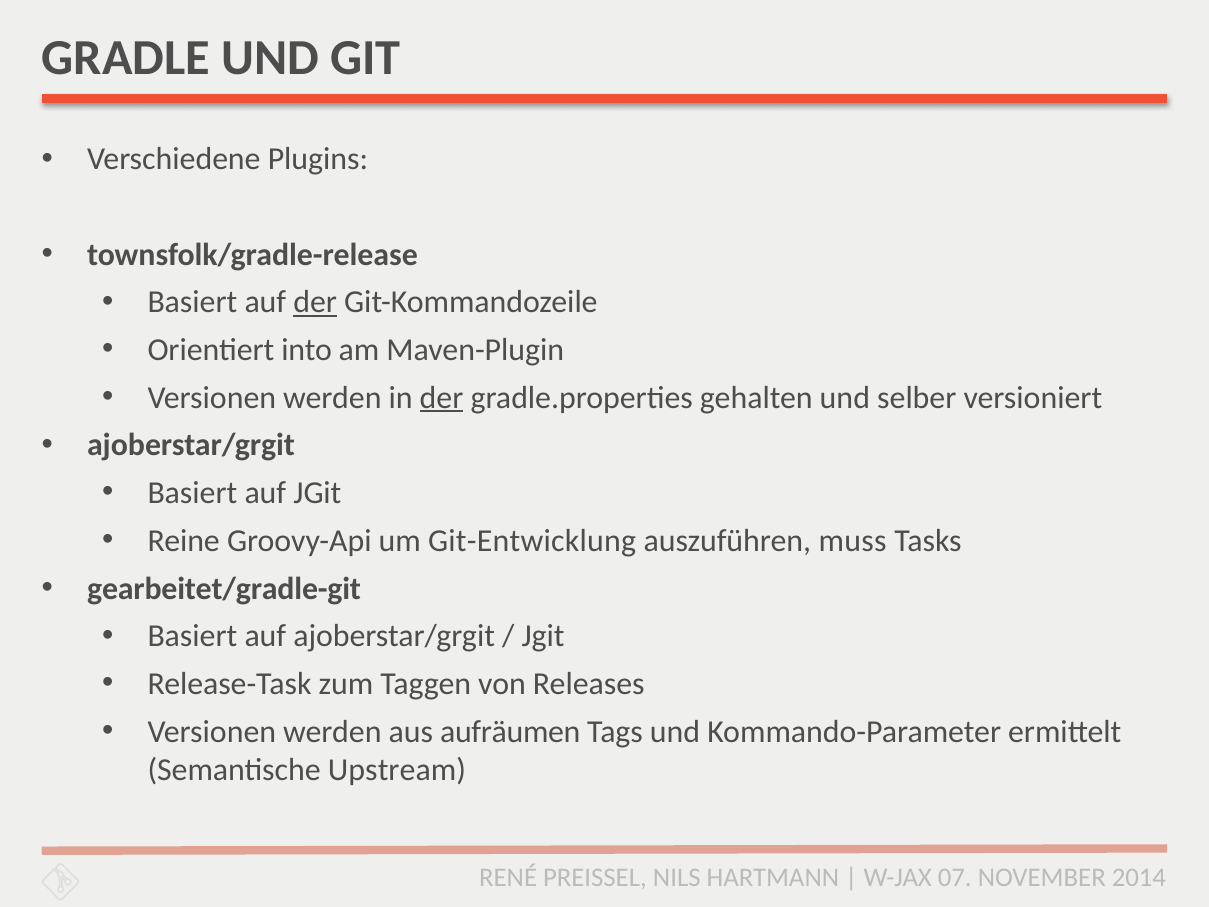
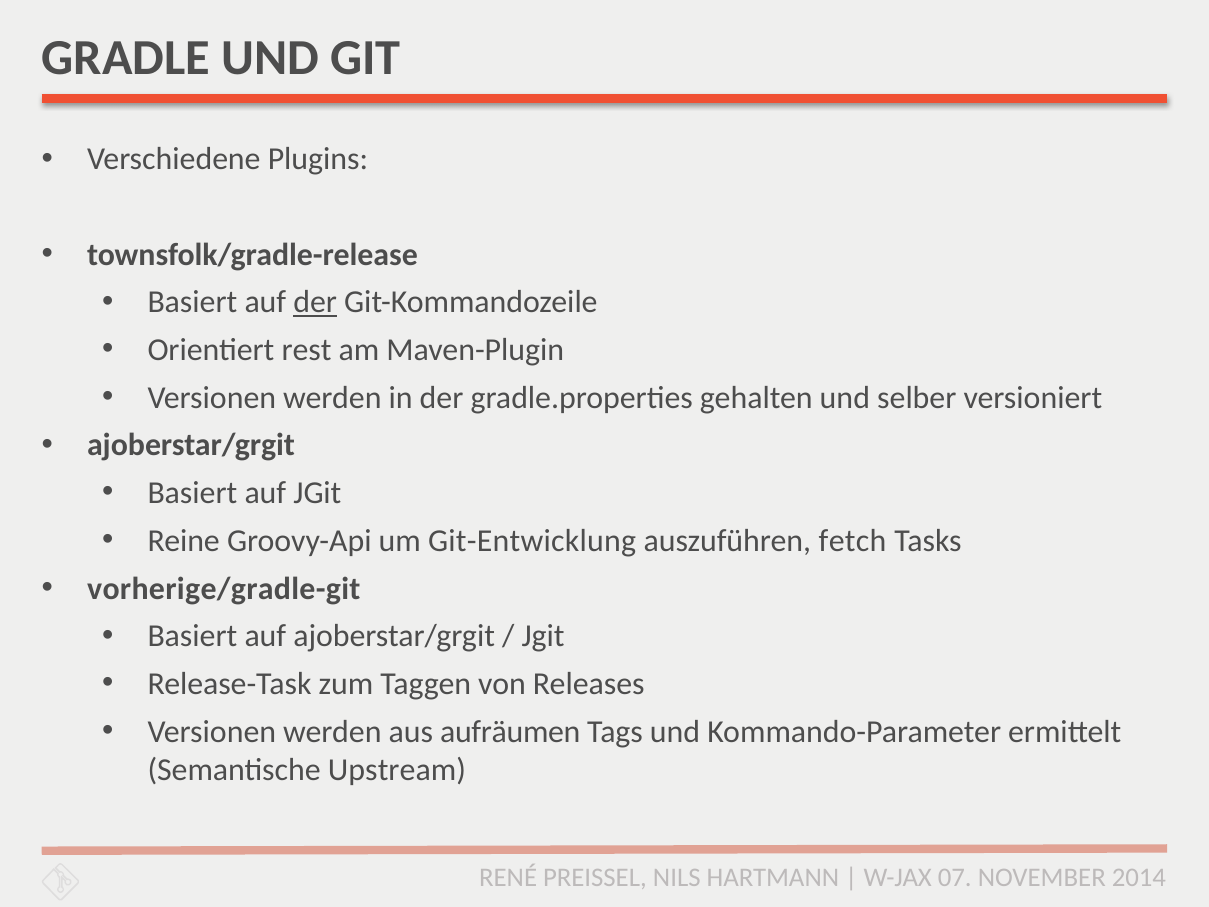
into: into -> rest (307, 350)
der underline: present -> none (442, 398)
muss: muss -> fetch (853, 541)
gearbeitet/gradle-git: gearbeitet/gradle-git -> vorherige/gradle-git (224, 588)
